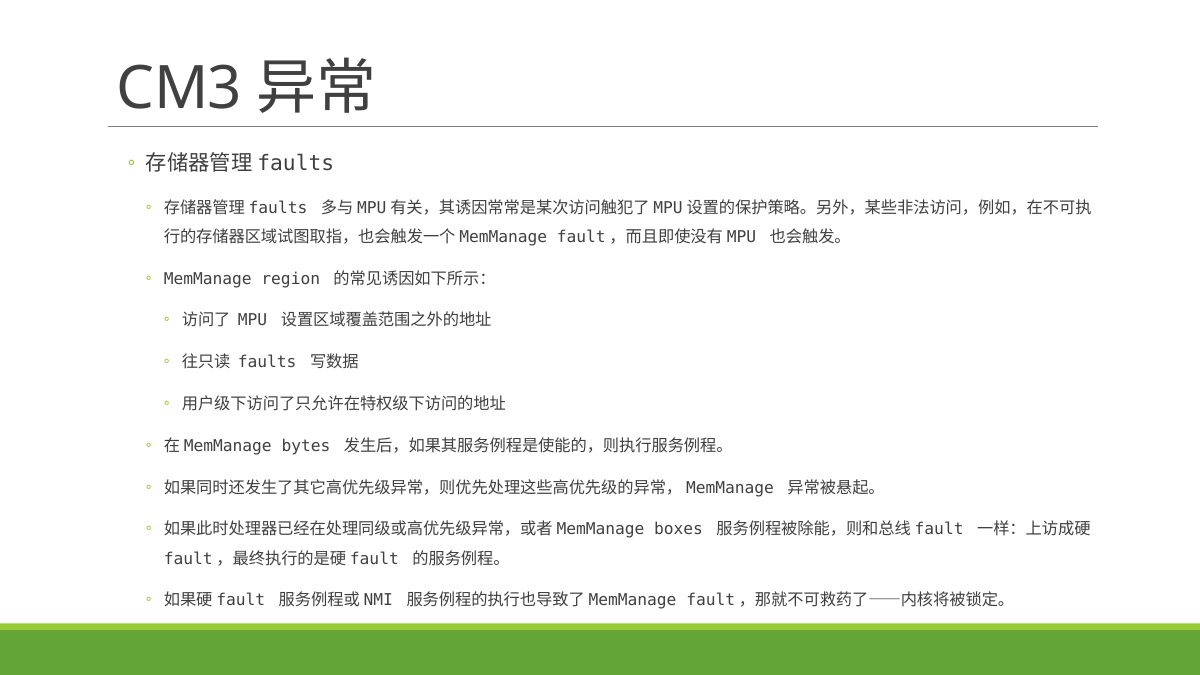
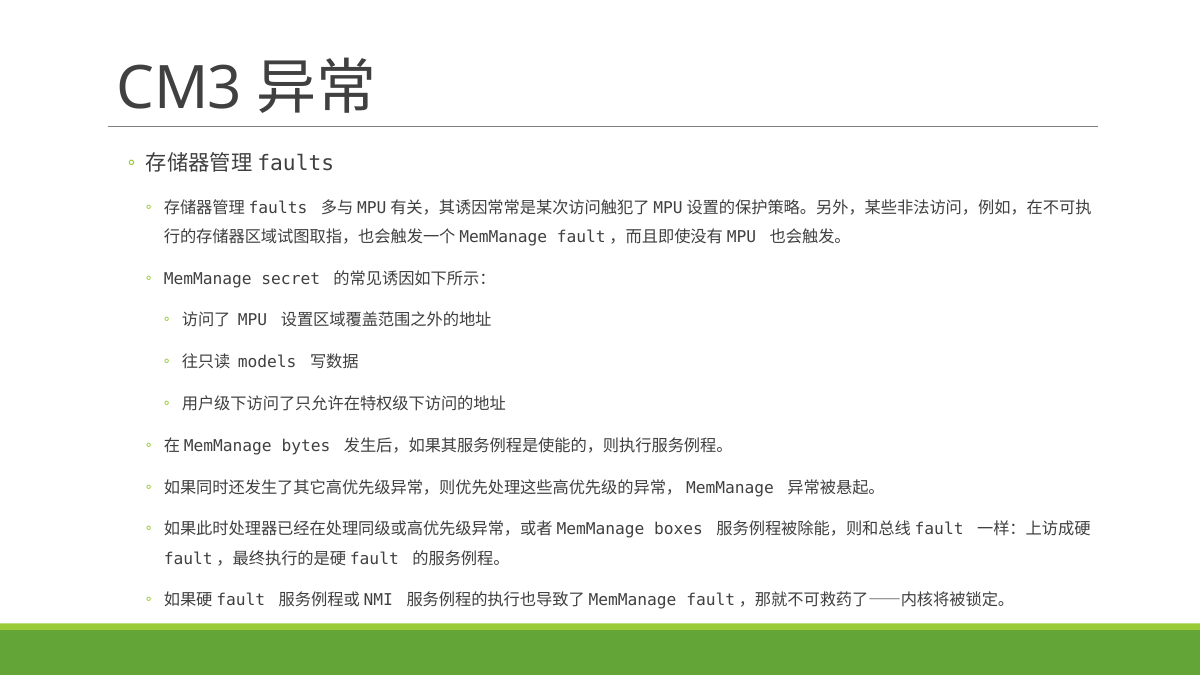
region: region -> secret (291, 279)
faults: faults -> models (267, 362)
